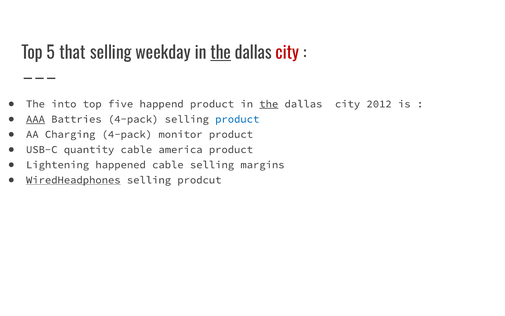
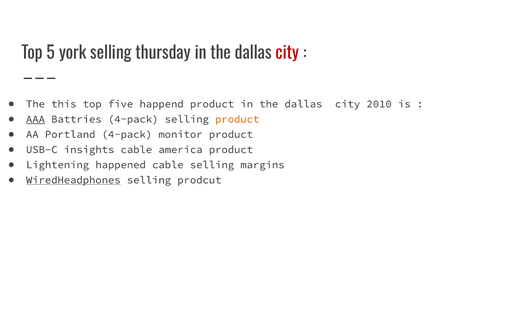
that: that -> york (73, 53)
weekday: weekday -> thursday (163, 53)
the underline: present -> none (221, 53)
into: into -> this (64, 104)
the underline: present -> none (269, 104)
2012: 2012 -> 2010 (379, 104)
product colour: blue -> orange (237, 119)
Charging: Charging -> Portland (70, 134)
quantity: quantity -> insights (89, 149)
